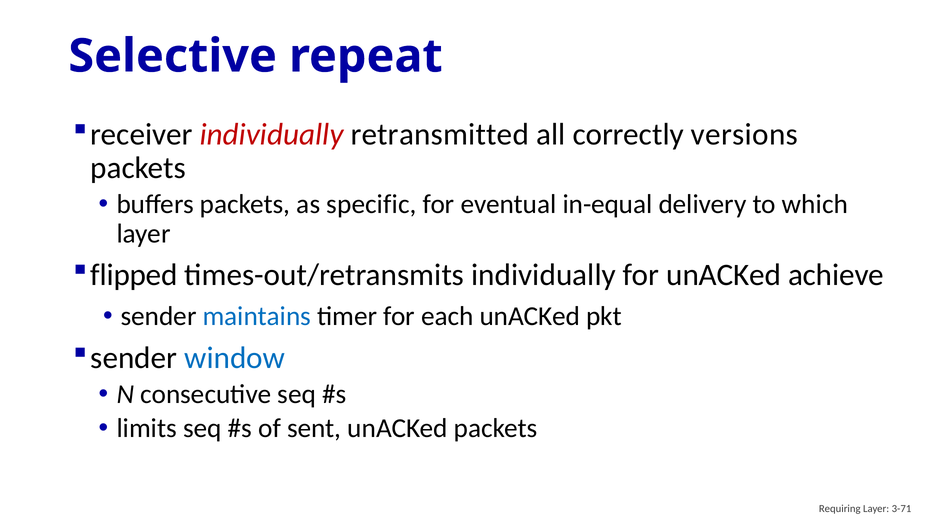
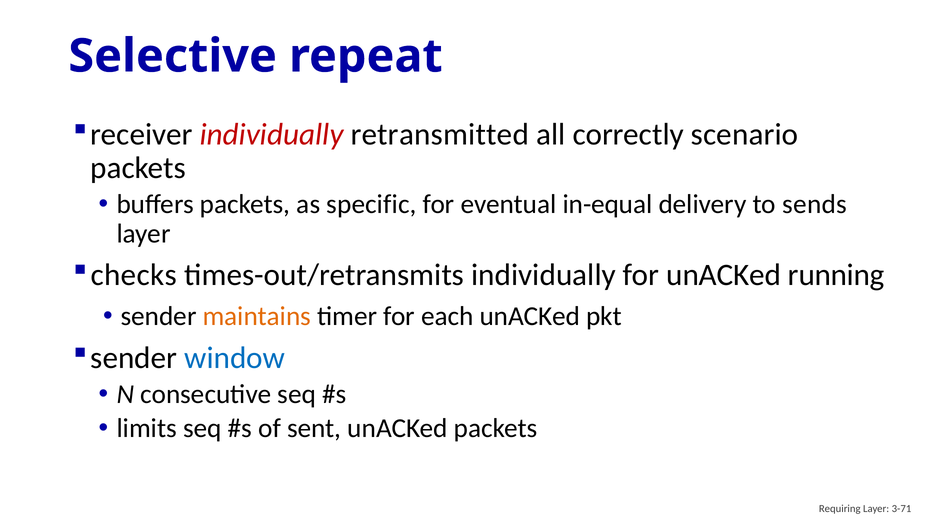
versions: versions -> scenario (745, 134)
which: which -> sends (815, 205)
flipped: flipped -> checks (134, 275)
achieve: achieve -> running (836, 275)
maintains colour: blue -> orange (257, 317)
